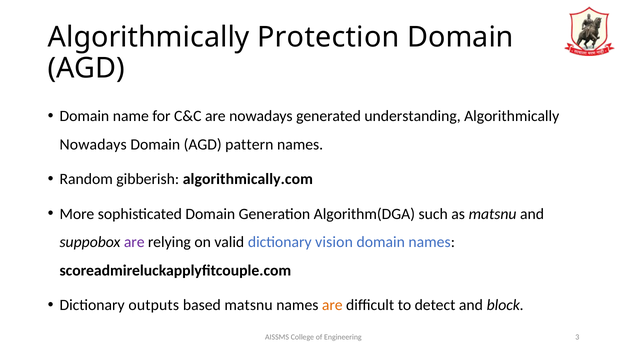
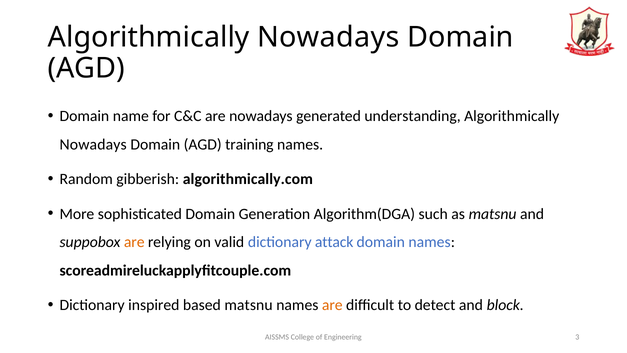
Protection: Protection -> Nowadays (328, 37)
pattern: pattern -> training (249, 144)
are colour: purple -> orange (134, 242)
vision: vision -> attack (334, 242)
outputs: outputs -> inspired (154, 305)
